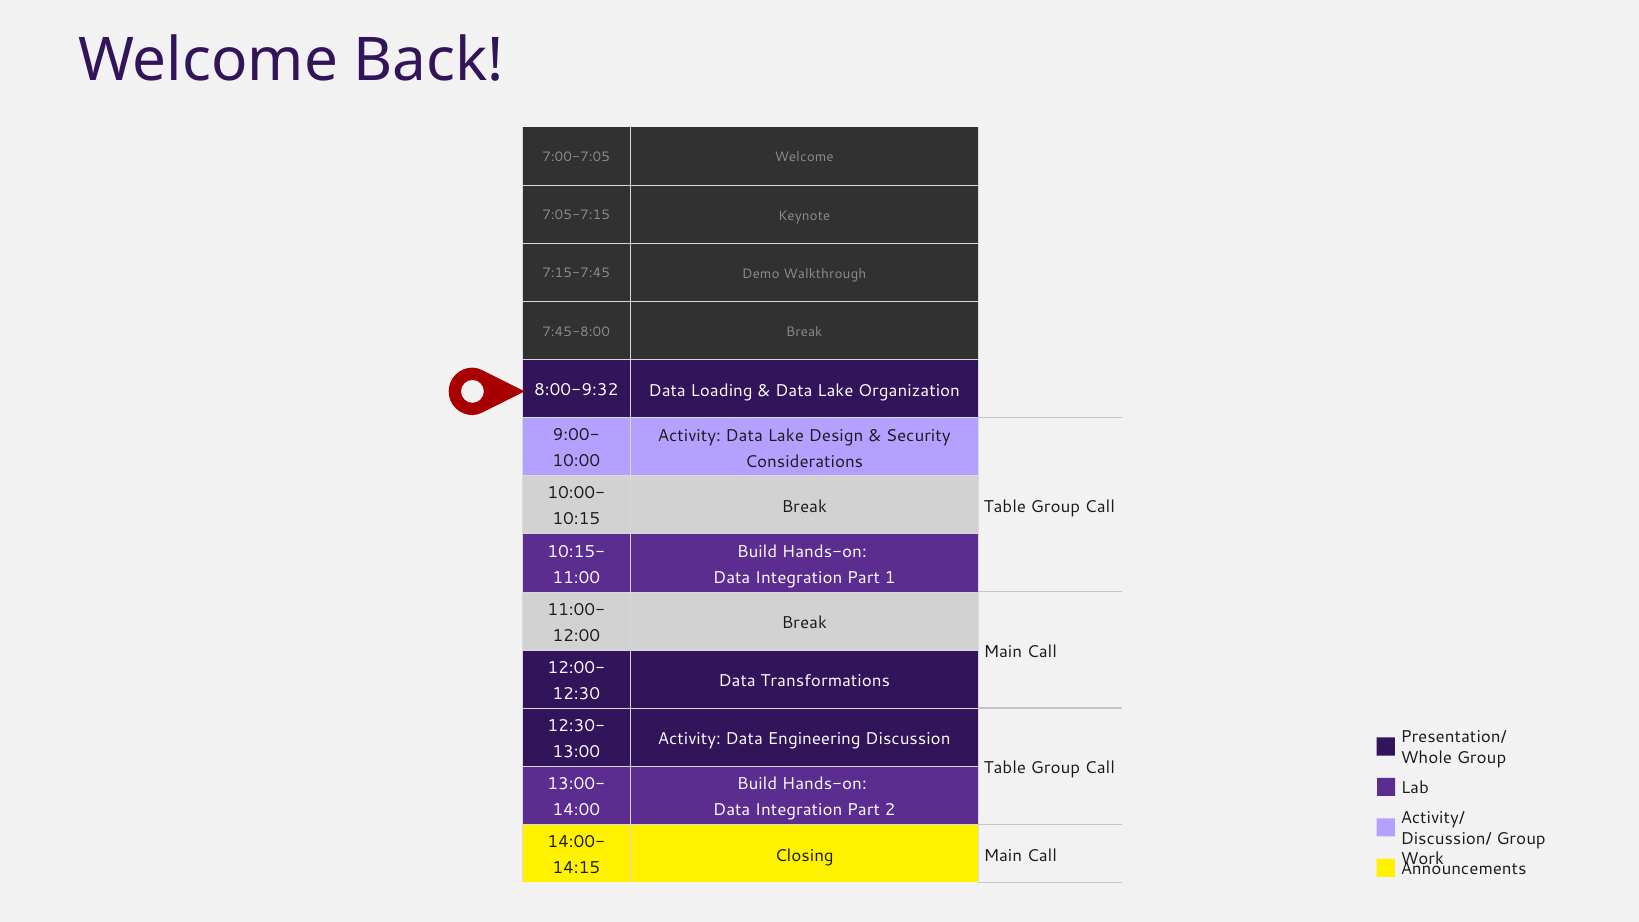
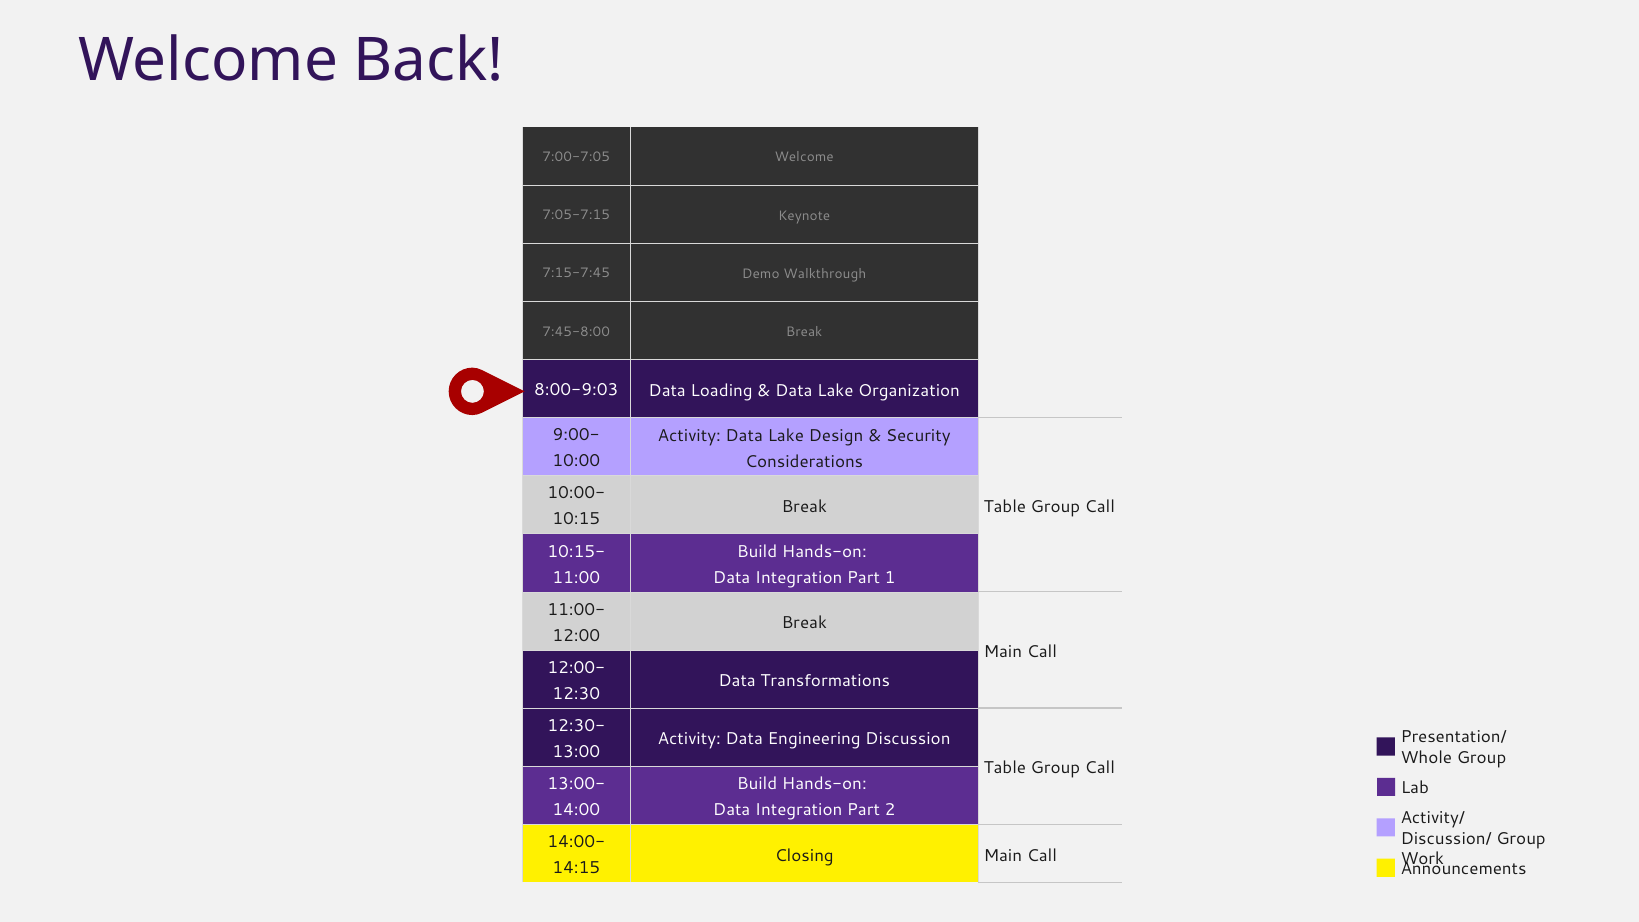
8:00-9:32: 8:00-9:32 -> 8:00-9:03 (576, 390)
